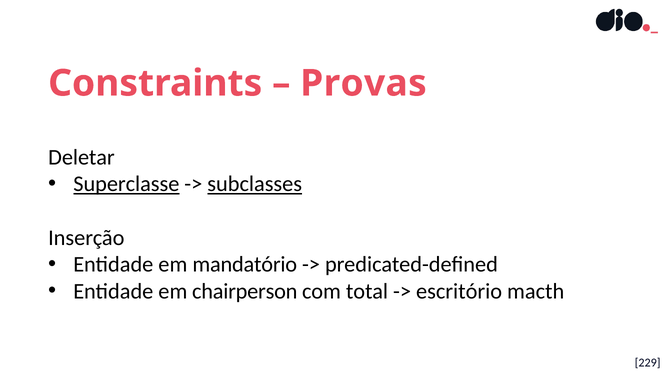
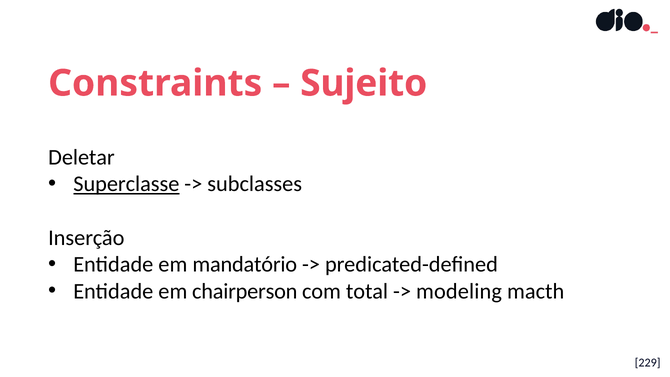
Provas: Provas -> Sujeito (364, 83)
subclasses underline: present -> none (255, 184)
escritório: escritório -> modeling (459, 291)
